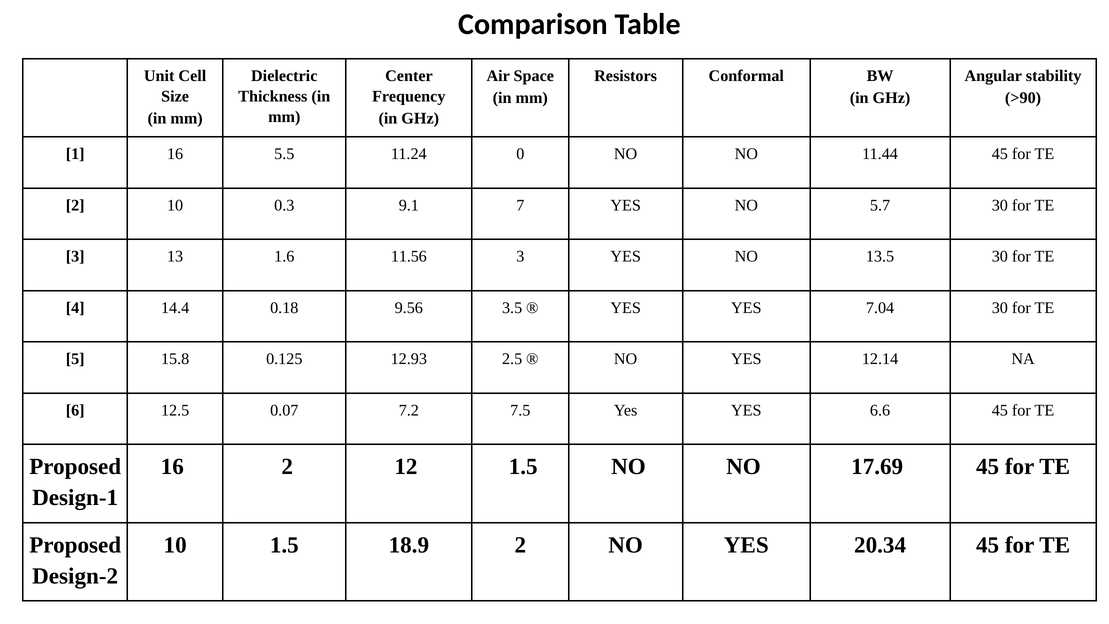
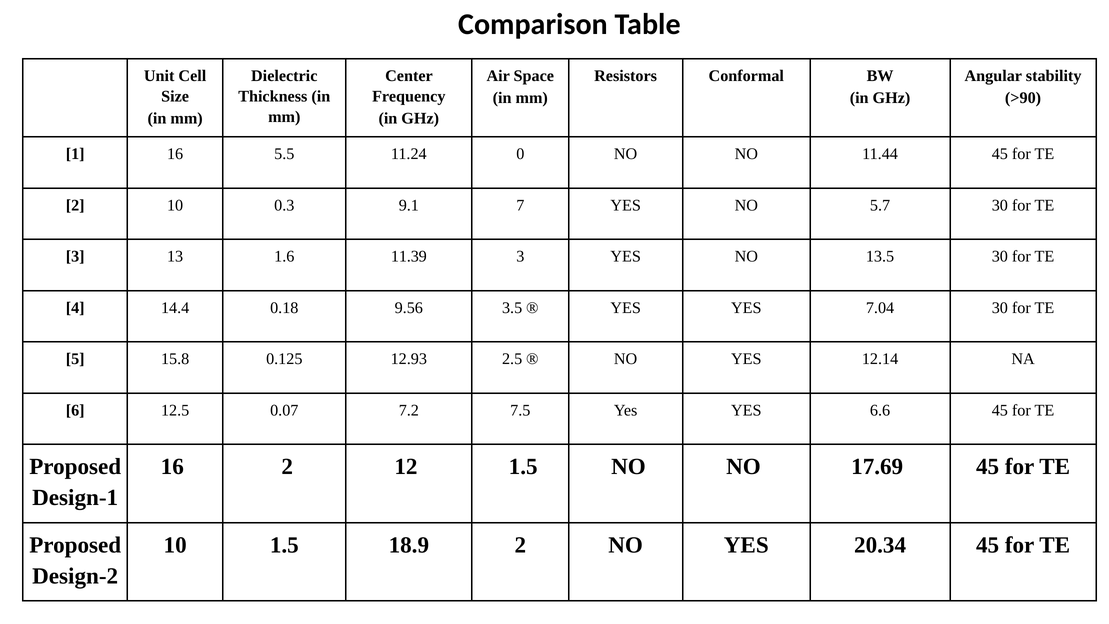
11.56: 11.56 -> 11.39 (409, 256)
